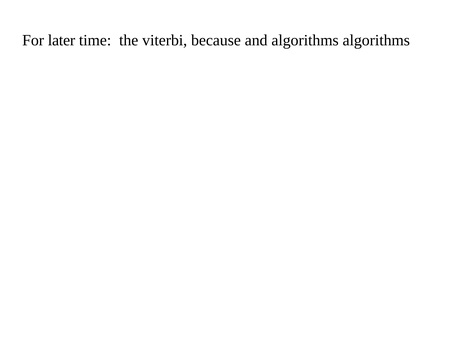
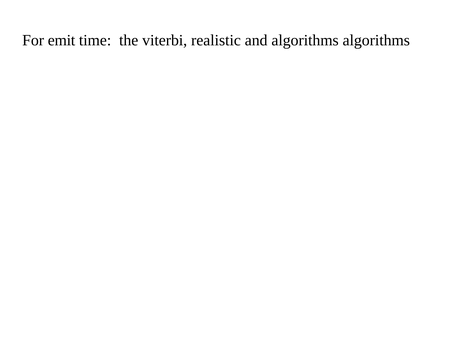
later: later -> emit (62, 40)
because: because -> realistic (216, 40)
